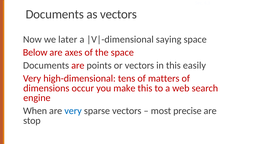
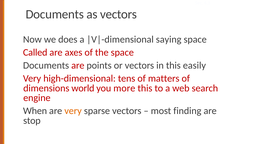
later: later -> does (68, 39)
Below: Below -> Called (35, 52)
occur: occur -> world (83, 88)
make: make -> more (124, 88)
very colour: blue -> orange (73, 111)
precise: precise -> finding (187, 111)
